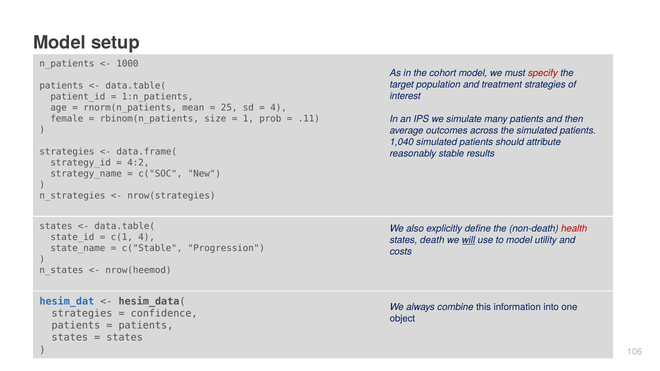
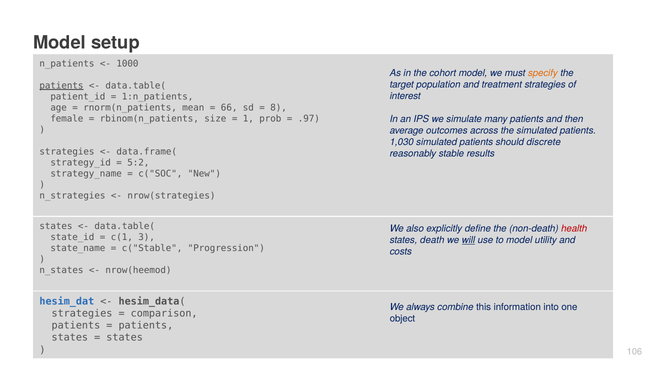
specify colour: red -> orange (543, 73)
patients underline: none -> present (61, 86)
25: 25 -> 66 (229, 108)
4: 4 -> 8 (279, 108)
.11: .11 -> .97 (309, 119)
1,040: 1,040 -> 1,030 (402, 142)
attribute: attribute -> discrete (544, 142)
4:2: 4:2 -> 5:2 (138, 163)
c(1 4: 4 -> 3 (147, 238)
confidence: confidence -> comparison (164, 314)
